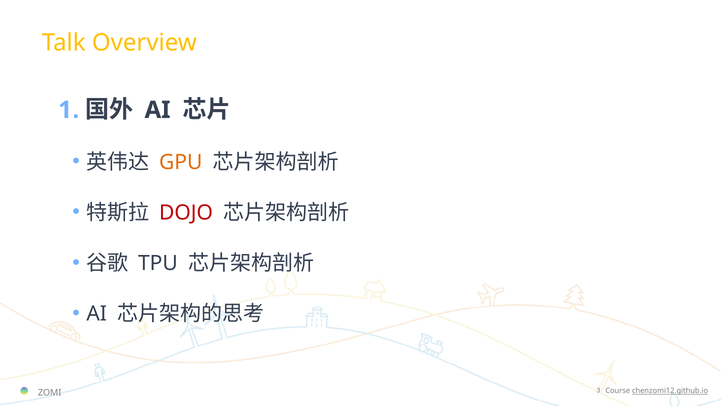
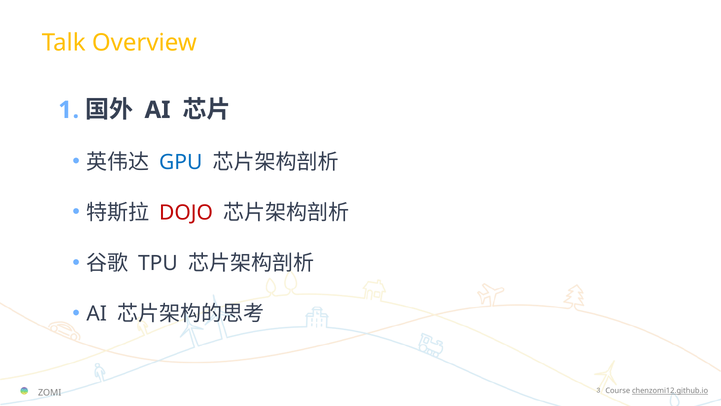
GPU colour: orange -> blue (181, 162)
